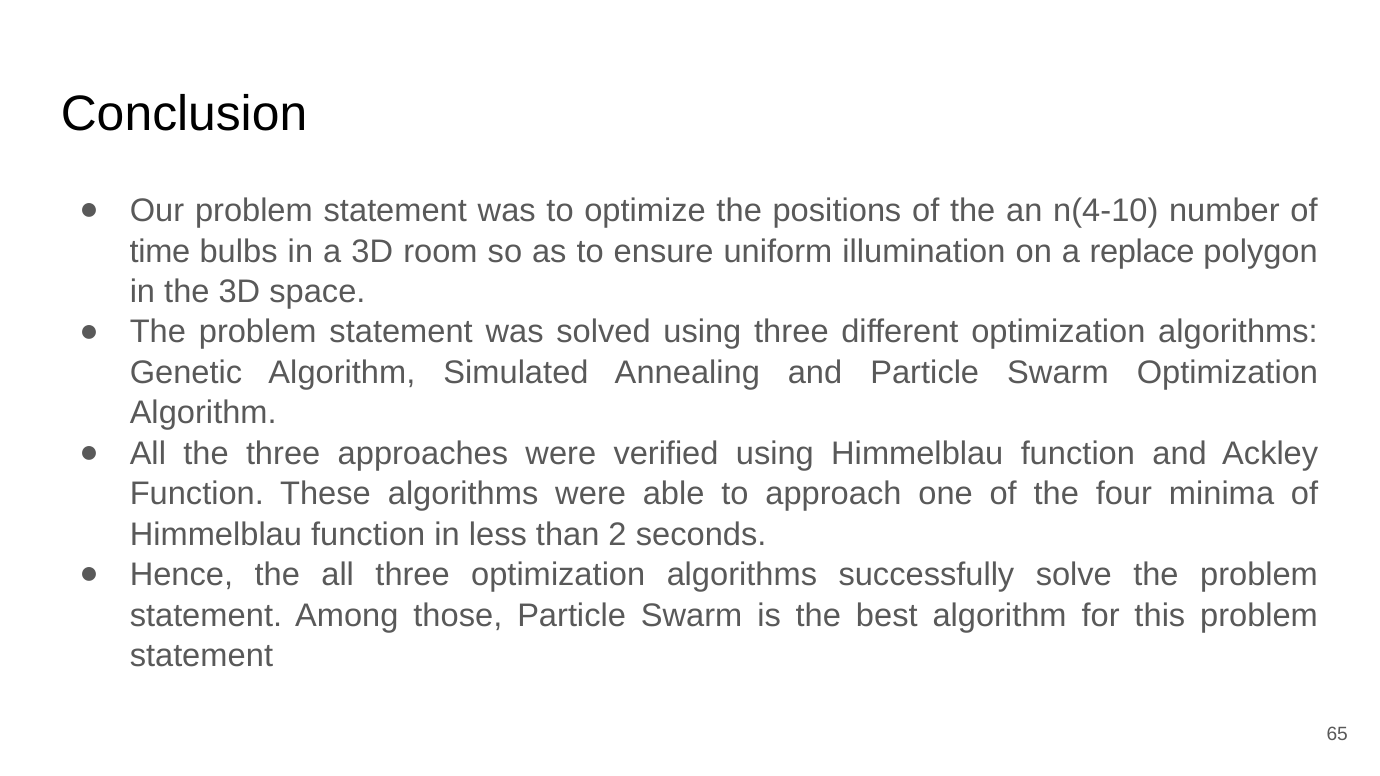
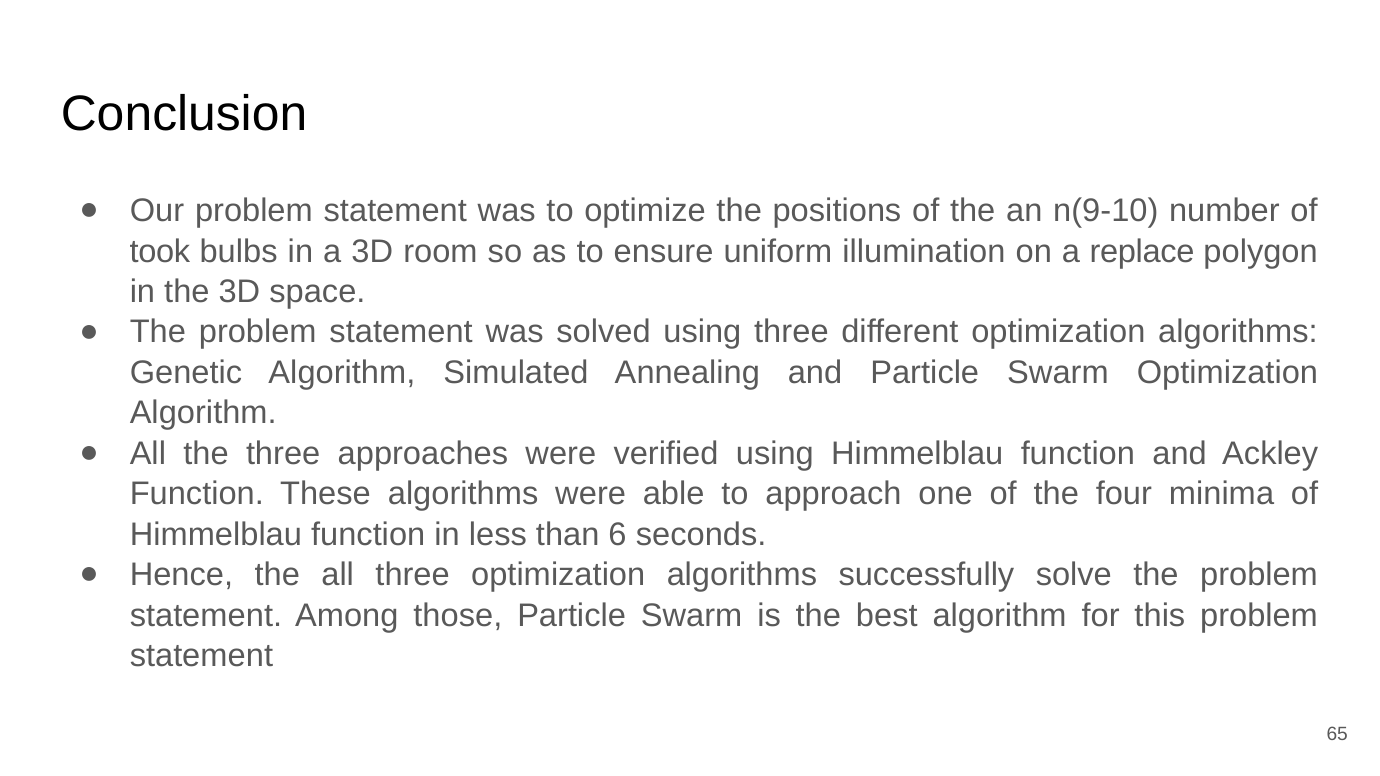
n(4-10: n(4-10 -> n(9-10 (1106, 211)
time: time -> took (160, 251)
2: 2 -> 6 (618, 535)
